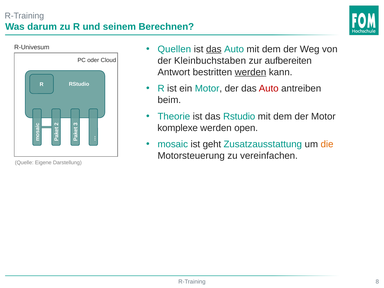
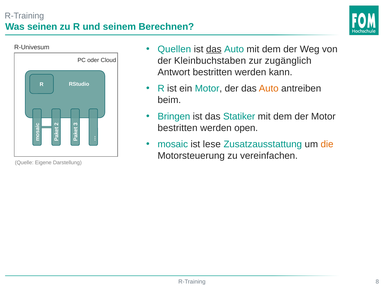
darum: darum -> seinen (42, 27)
aufbereiten: aufbereiten -> zugänglich (288, 61)
werden underline: present -> none (251, 72)
Auto colour: red -> orange (269, 89)
Theorie: Theorie -> Bringen (174, 116)
das Rstudio: Rstudio -> Statiker (239, 116)
komplexe: komplexe -> bestritten (178, 128)
geht: geht -> lese (212, 144)
